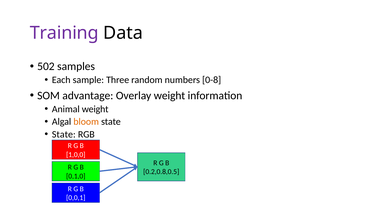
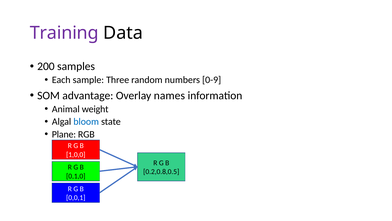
502: 502 -> 200 (46, 66)
0-8: 0-8 -> 0-9 (212, 80)
Overlay weight: weight -> names (169, 95)
bloom colour: orange -> blue (86, 121)
State: State -> Plane (64, 134)
